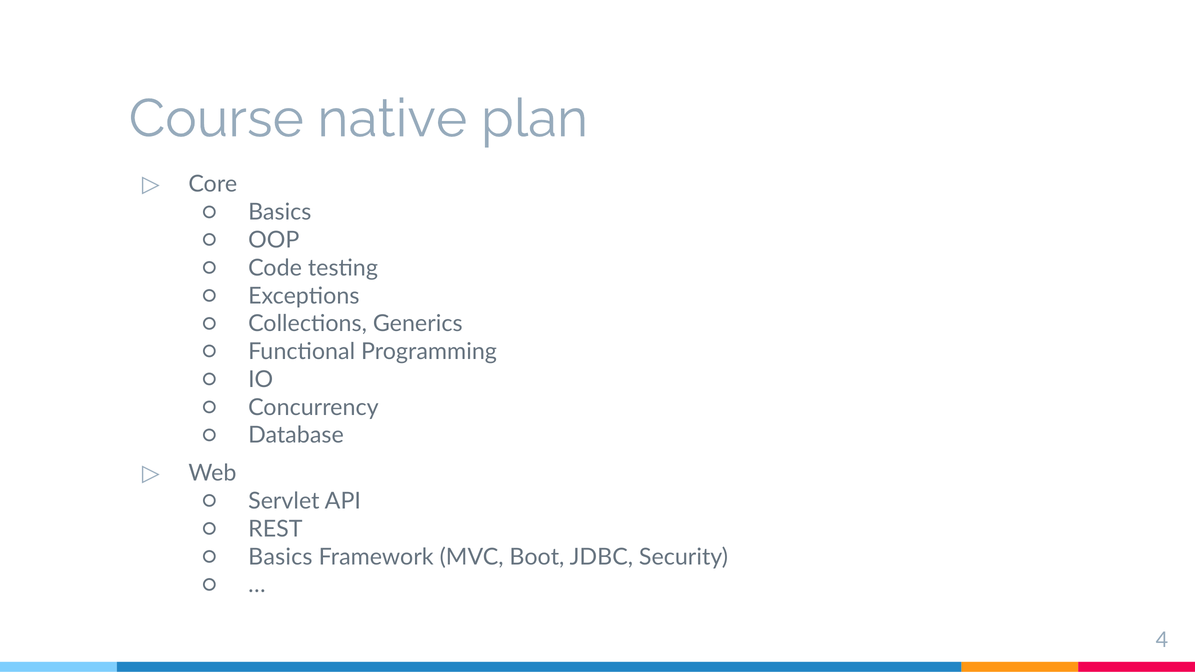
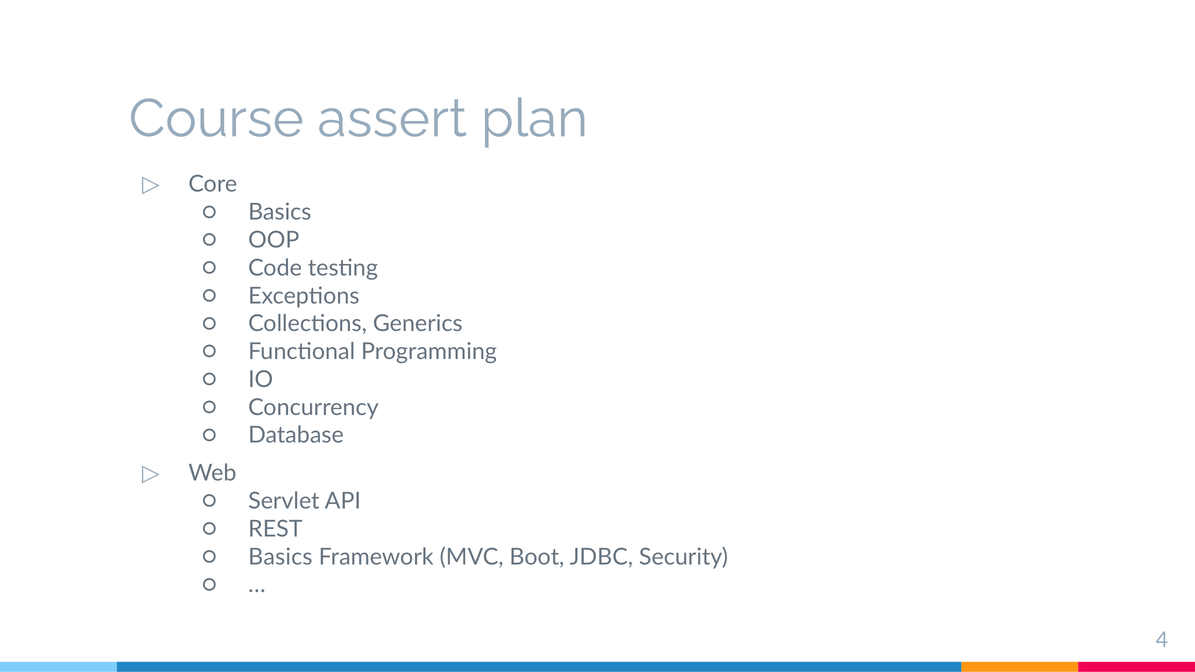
native: native -> assert (392, 119)
